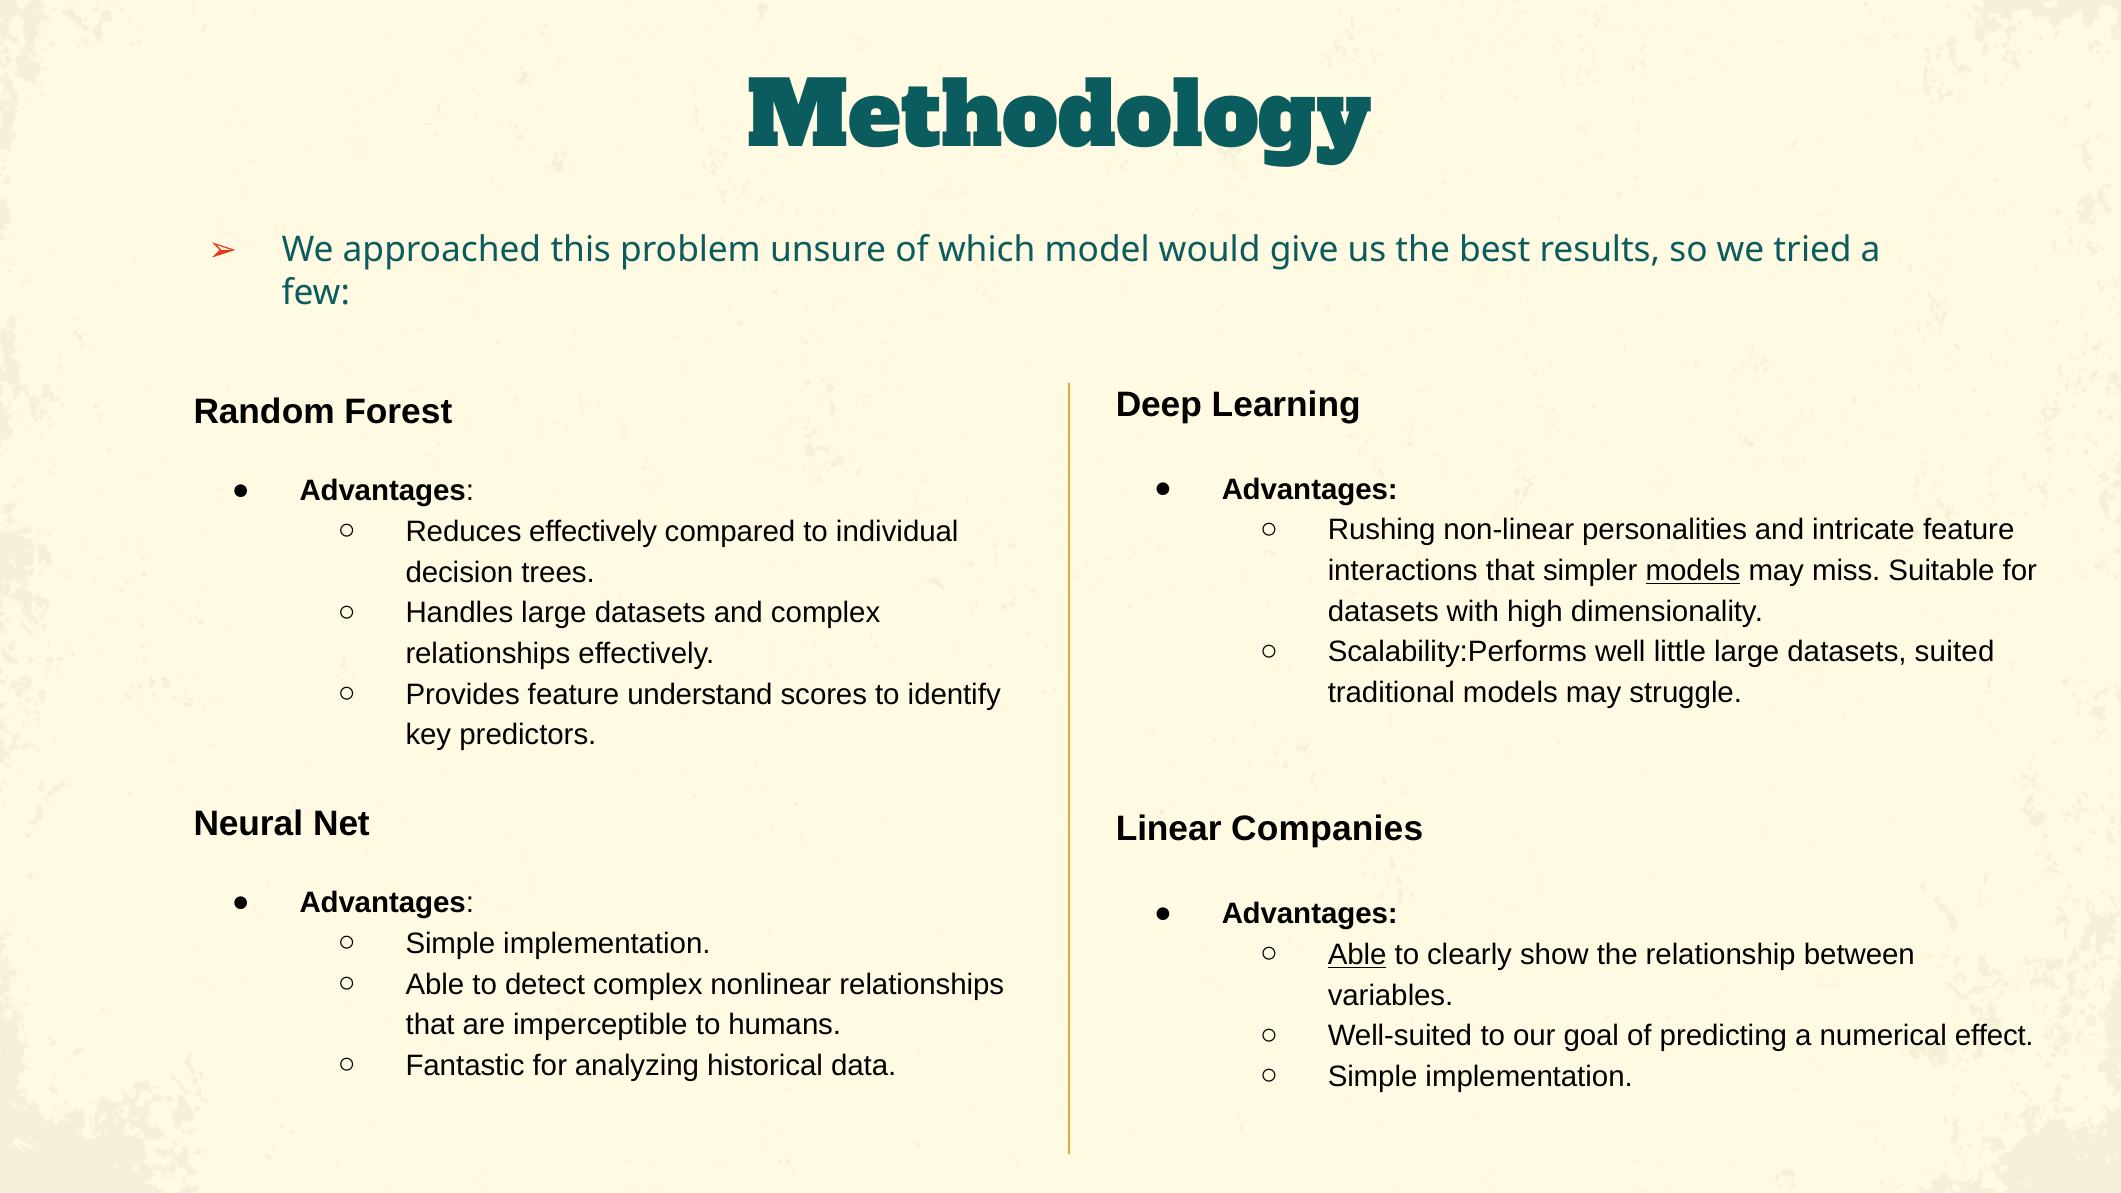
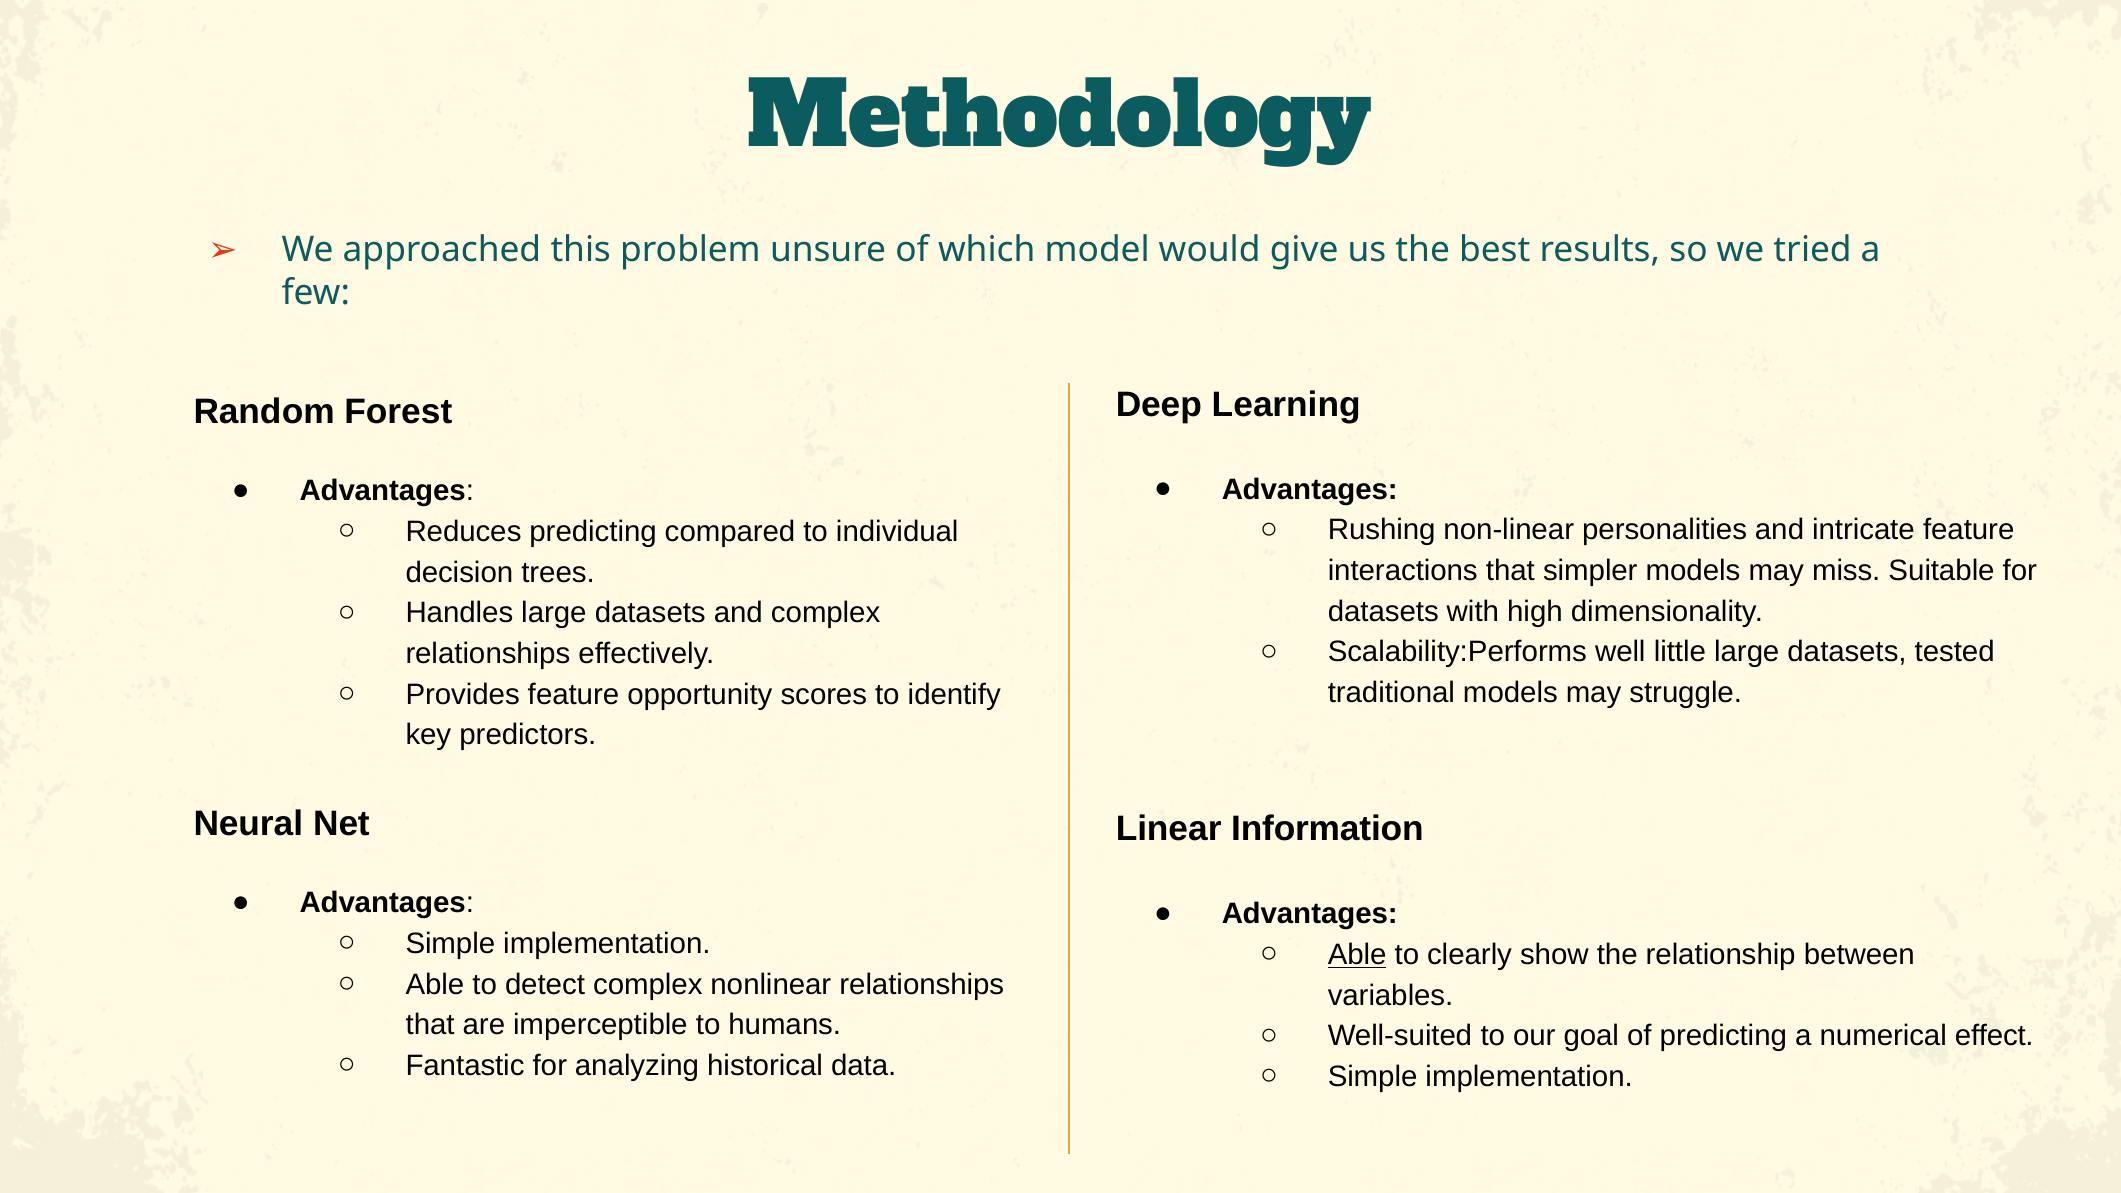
Reduces effectively: effectively -> predicting (593, 532)
models underline: present -> none (1693, 571)
suited: suited -> tested (1955, 652)
understand: understand -> opportunity (700, 695)
Companies: Companies -> Information (1327, 829)
